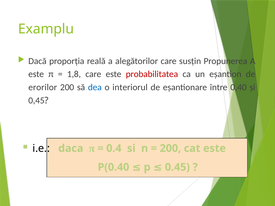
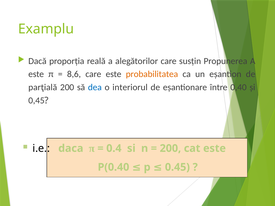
1,8: 1,8 -> 8,6 (74, 74)
probabilitatea colour: red -> orange (152, 74)
erorilor: erorilor -> parţială (43, 87)
